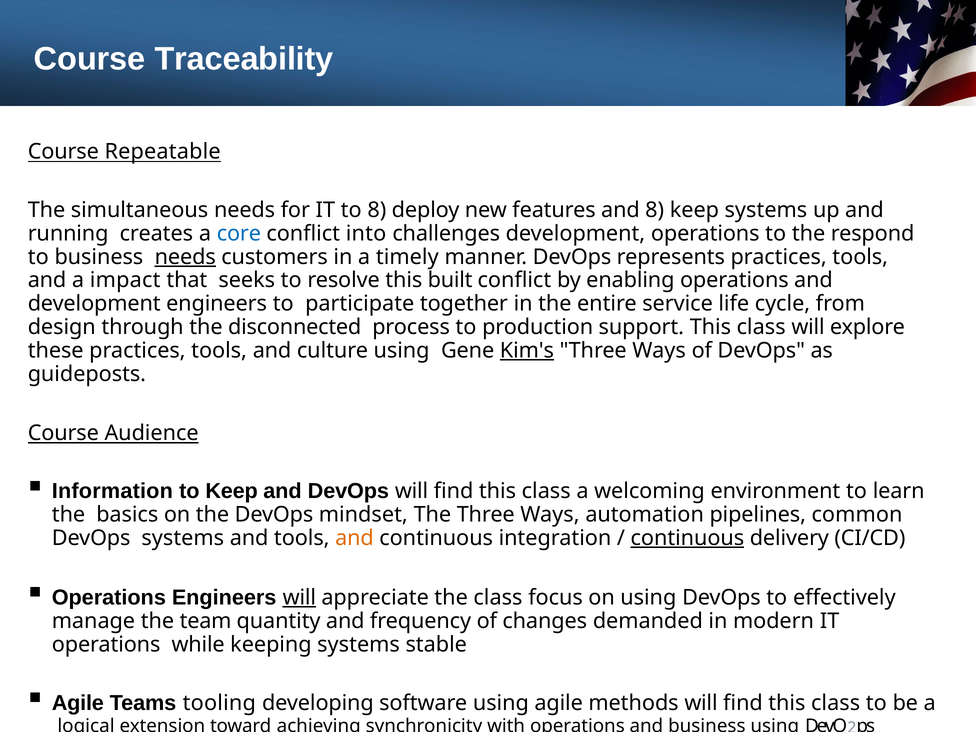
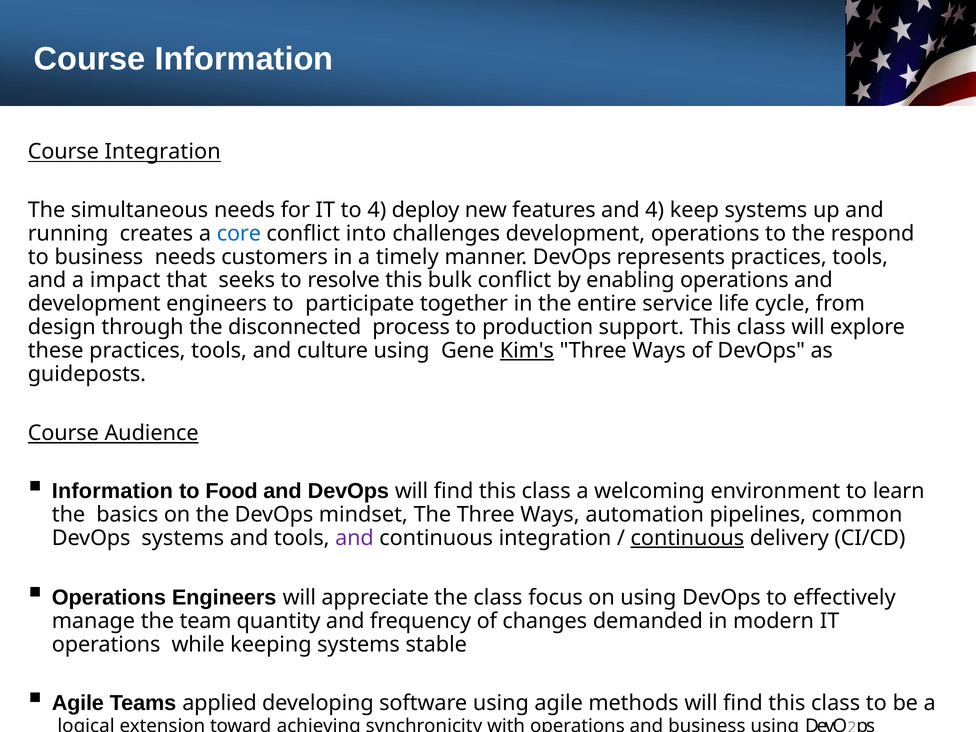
Course Traceability: Traceability -> Information (244, 59)
Course Repeatable: Repeatable -> Integration (163, 152)
to 8: 8 -> 4 (377, 210)
and 8: 8 -> 4 (655, 210)
needs underline: present -> none (185, 257)
built: built -> bulk (450, 280)
to Keep: Keep -> Food (232, 491)
and colour: orange -> purple (354, 538)
will underline: present -> none (299, 598)
tooling: tooling -> applied (219, 703)
